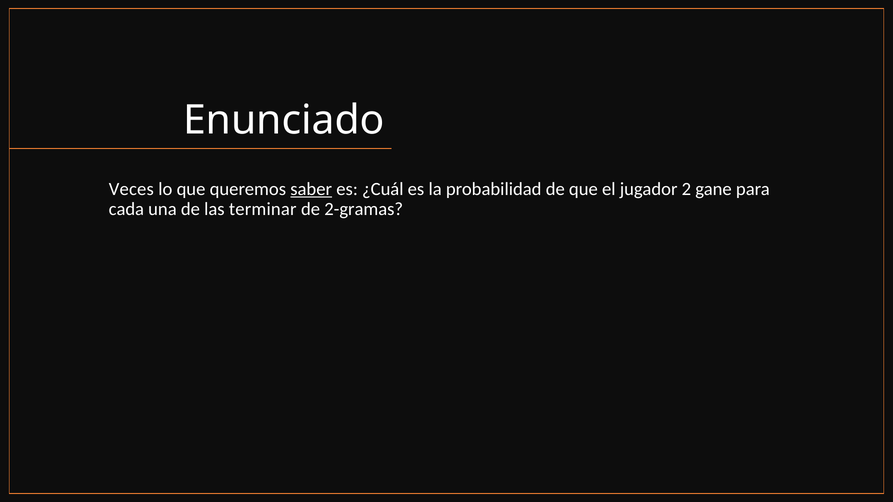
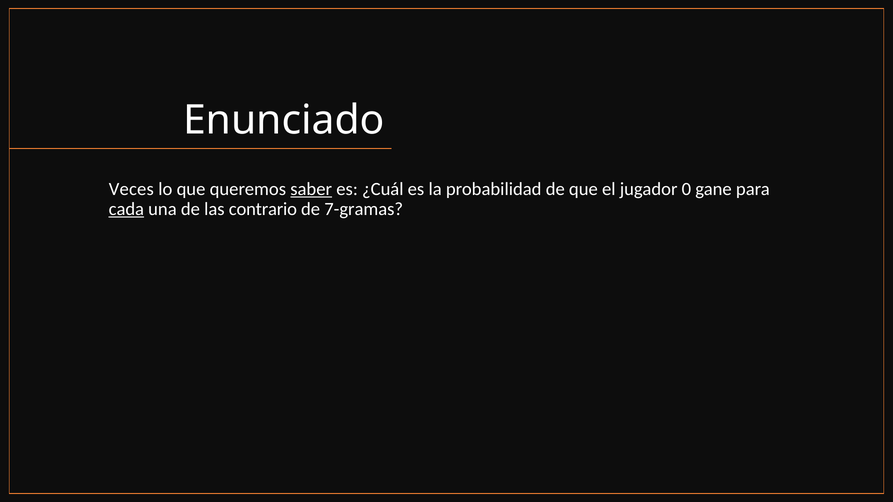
2: 2 -> 0 (686, 189)
cada underline: none -> present (126, 209)
terminar: terminar -> contrario (263, 209)
2-gramas: 2-gramas -> 7-gramas (364, 209)
